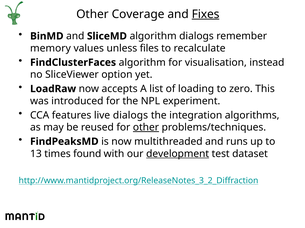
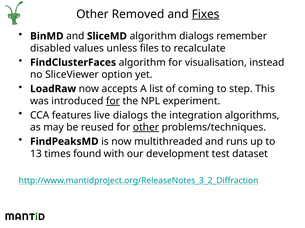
Coverage: Coverage -> Removed (138, 14)
memory: memory -> disabled (50, 48)
loading: loading -> coming (196, 89)
zero: zero -> step (241, 89)
for underline: none -> present (113, 101)
development underline: present -> none (178, 154)
